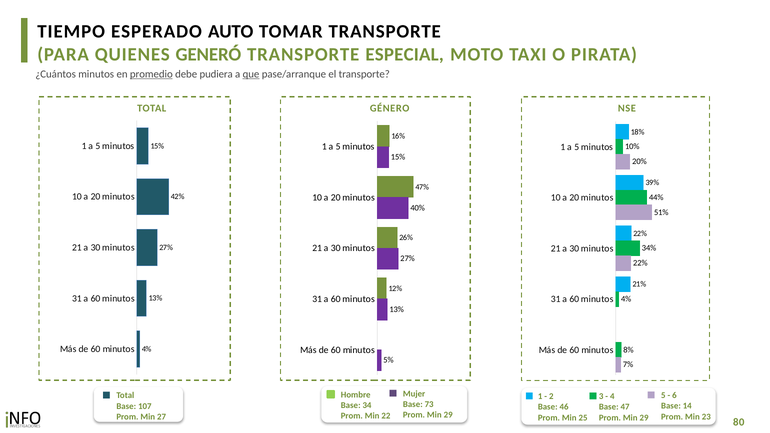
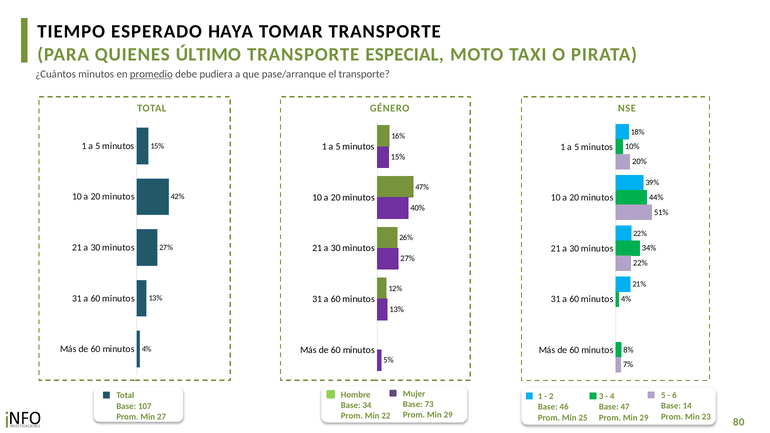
AUTO: AUTO -> HAYA (231, 31)
GENERÓ: GENERÓ -> ÚLTIMO (208, 55)
que underline: present -> none (251, 74)
